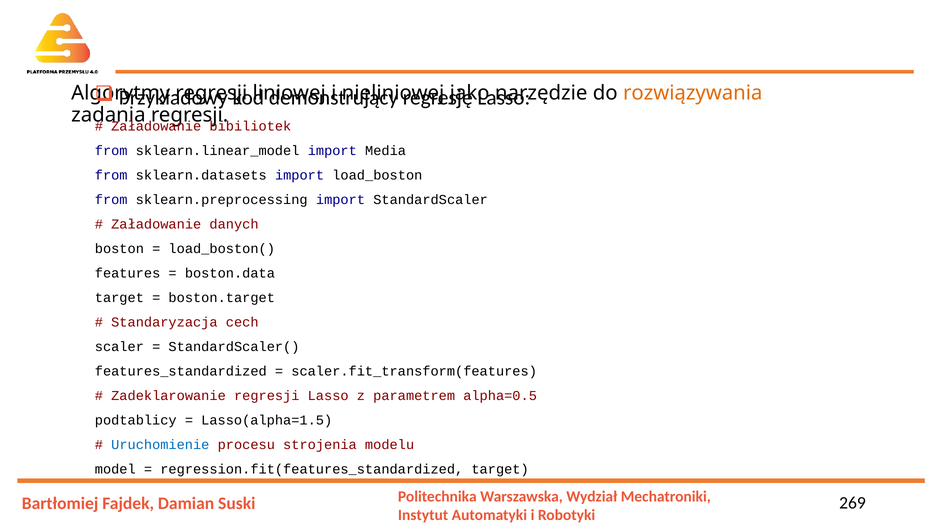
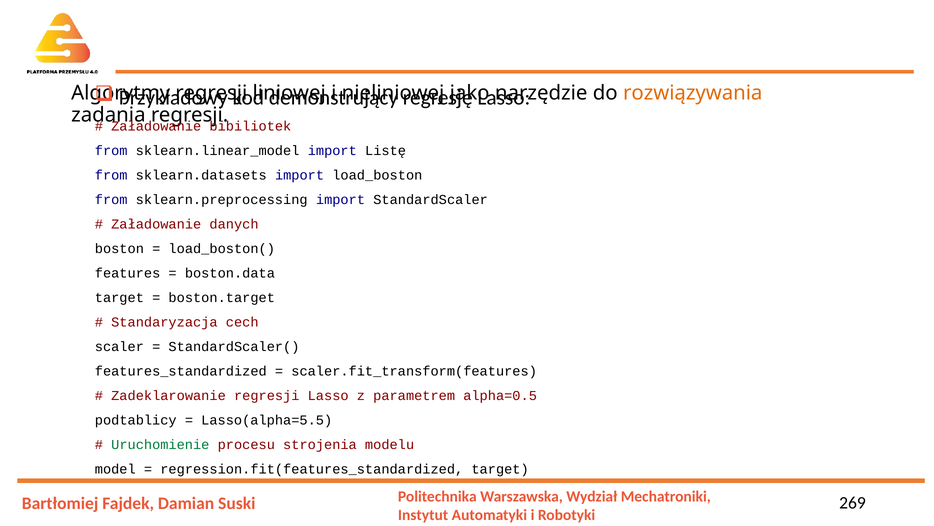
Media: Media -> Listę (386, 151)
Lasso(alpha=1.5: Lasso(alpha=1.5 -> Lasso(alpha=5.5 (267, 420)
Uruchomienie colour: blue -> green (160, 444)
